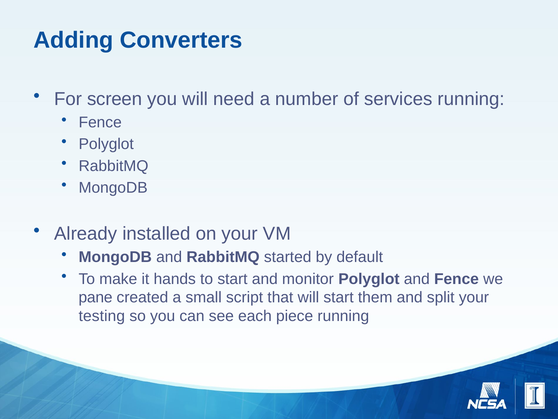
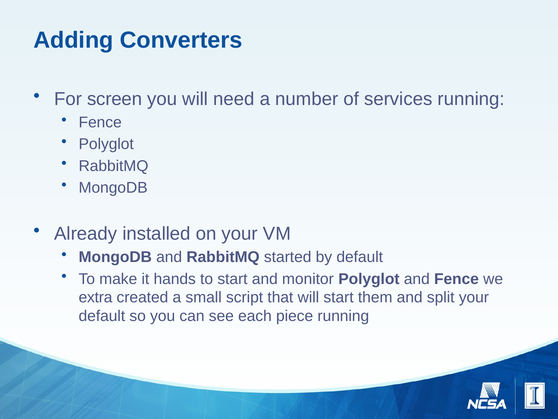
pane: pane -> extra (96, 297)
testing: testing -> default (102, 316)
